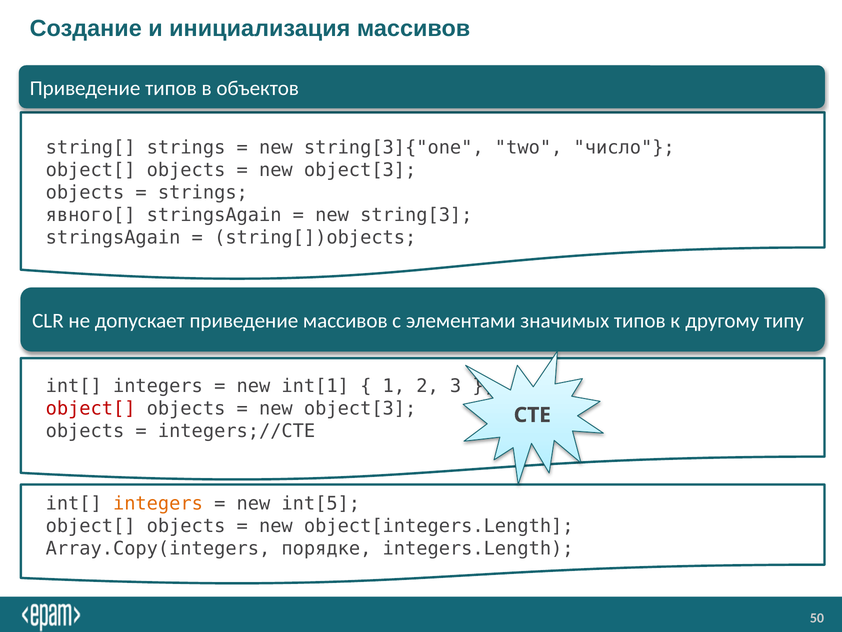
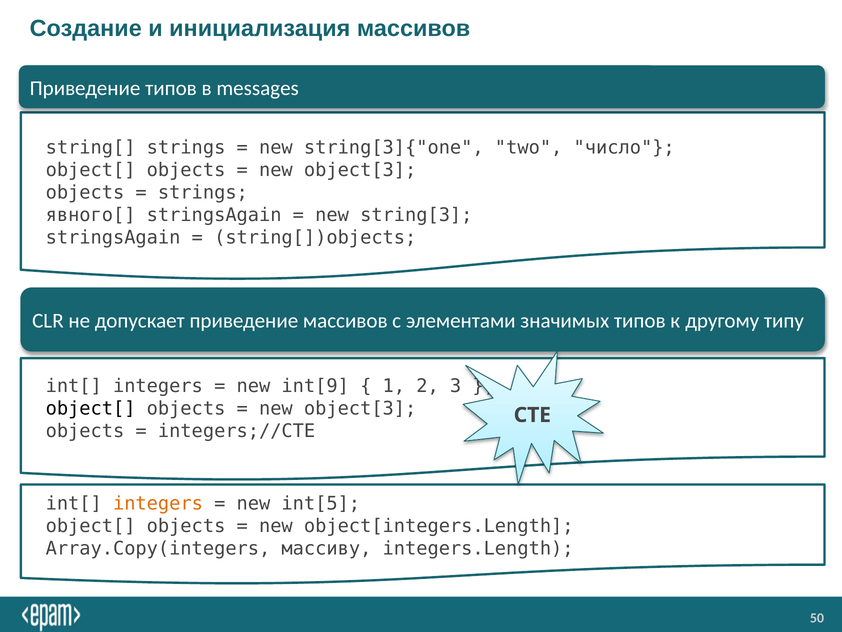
объектов: объектов -> messages (258, 88)
int[1: int[1 -> int[9 (315, 386)
object[ colour: red -> black (91, 408)
порядке: порядке -> массиву (326, 548)
